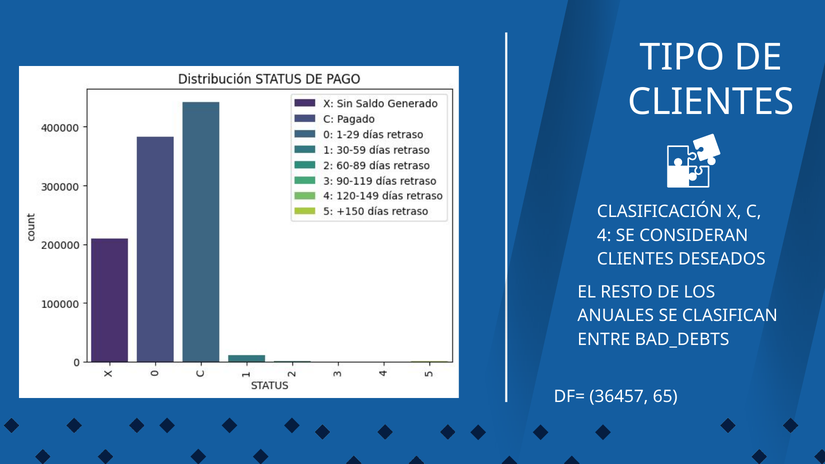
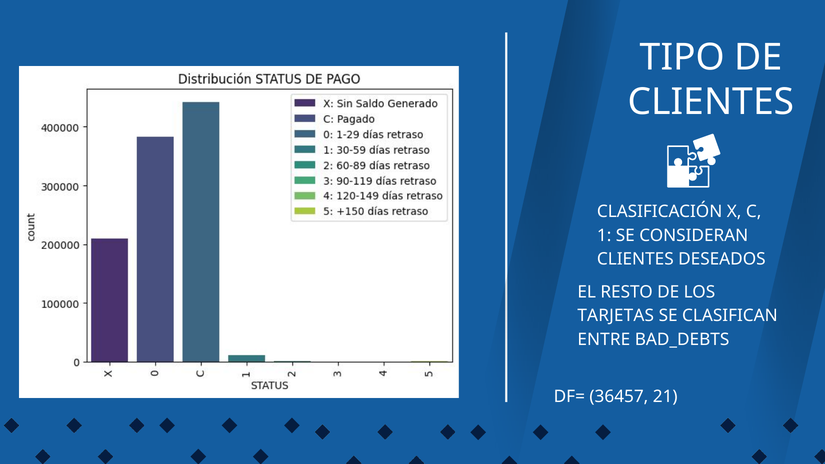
4: 4 -> 1 (604, 235)
ANUALES: ANUALES -> TARJETAS (616, 316)
65: 65 -> 21 (665, 396)
